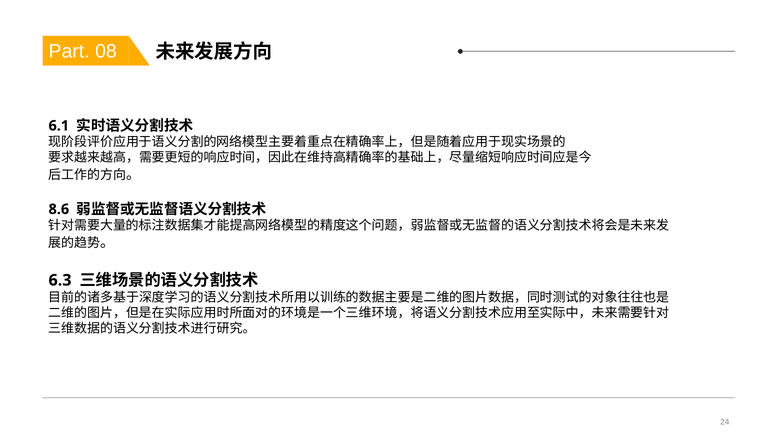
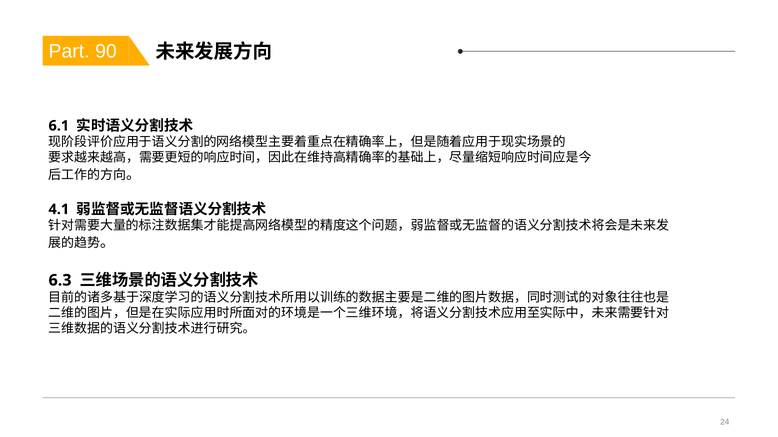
08: 08 -> 90 (106, 51)
8.6: 8.6 -> 4.1 (59, 210)
